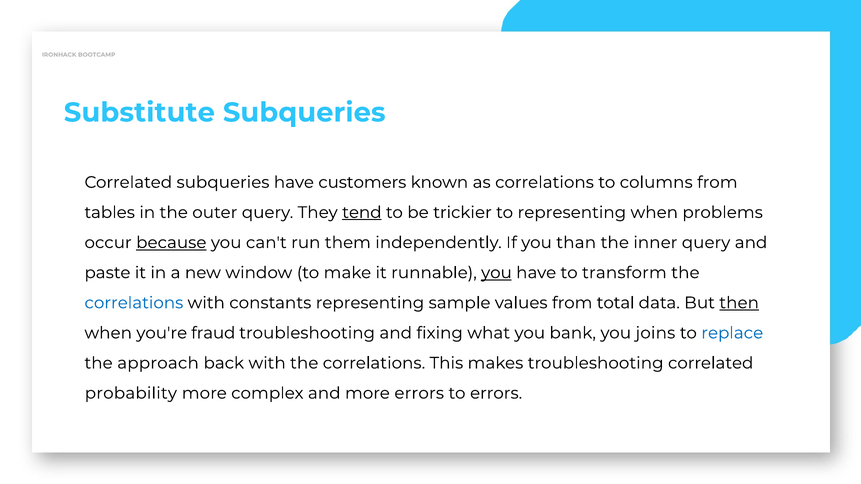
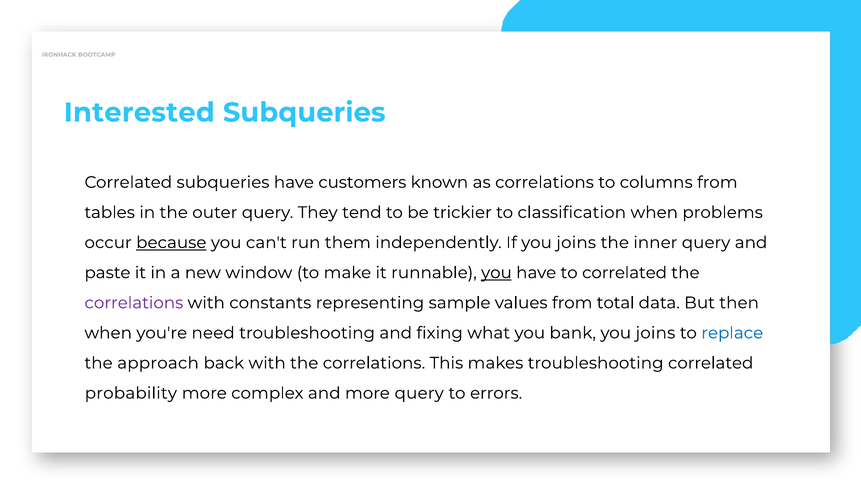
Substitute: Substitute -> Interested (139, 113)
tend underline: present -> none (362, 213)
to representing: representing -> classification (572, 213)
If you than: than -> joins (576, 243)
to transform: transform -> correlated (625, 273)
correlations colour: blue -> purple (134, 303)
then underline: present -> none (739, 303)
fraud: fraud -> need (213, 333)
more errors: errors -> query (419, 393)
